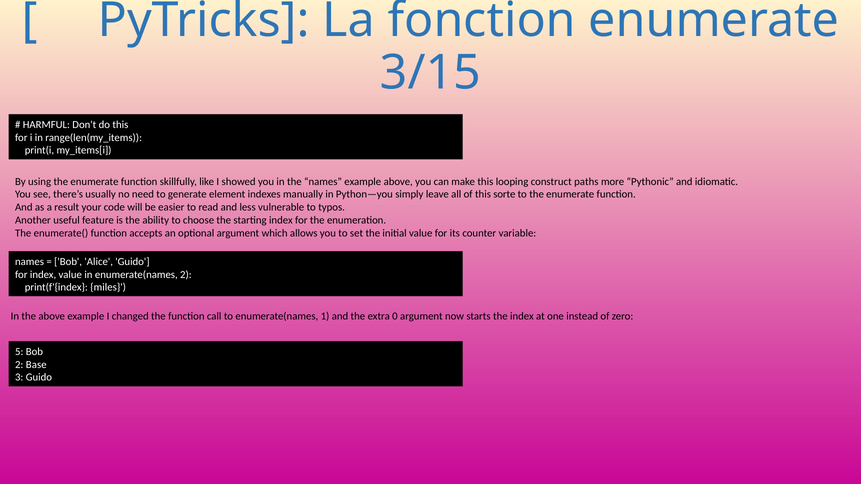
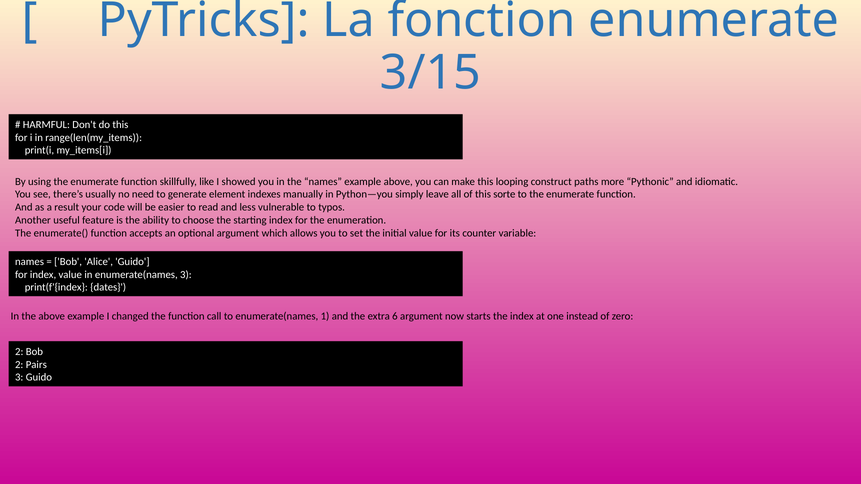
enumerate(names 2: 2 -> 3 (186, 275)
miles: miles -> dates (108, 288)
0: 0 -> 6 (395, 316)
5: 5 -> 2 (19, 352)
Base: Base -> Pairs (36, 365)
